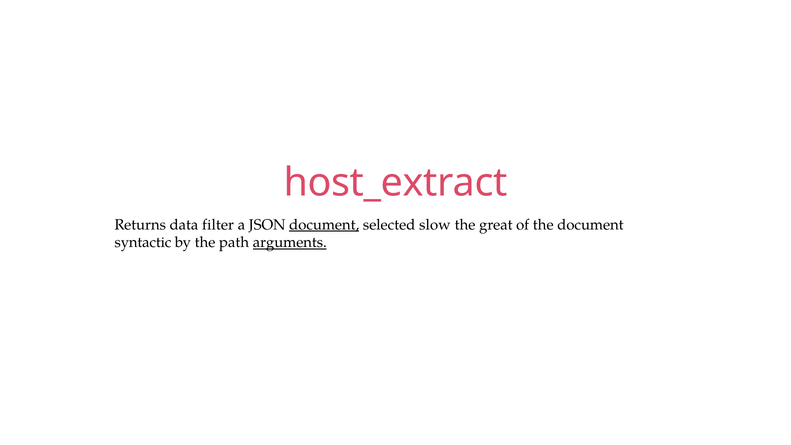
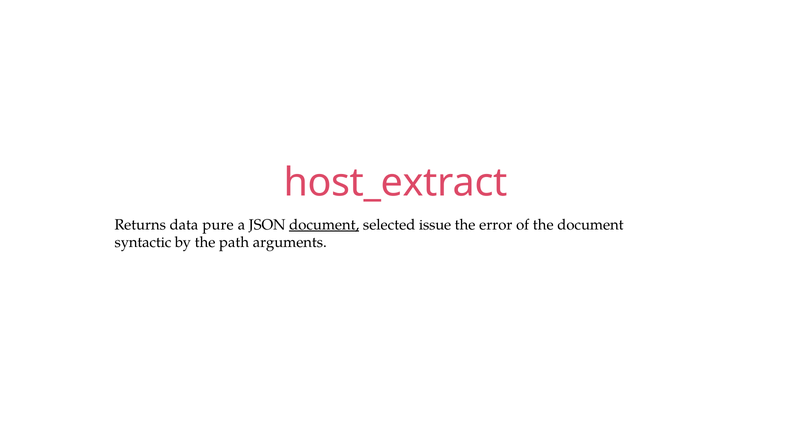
filter: filter -> pure (218, 225)
slow: slow -> issue (435, 225)
great: great -> error (496, 225)
arguments underline: present -> none (290, 243)
